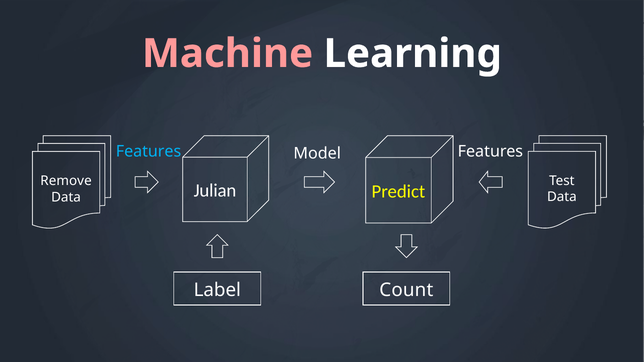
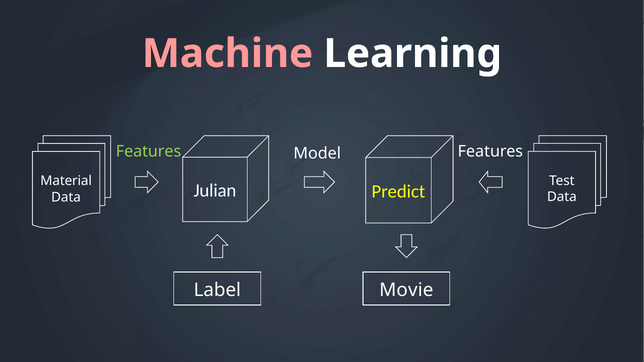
Features colour: light blue -> light green (149, 152)
Remove: Remove -> Material (66, 181)
Count: Count -> Movie (406, 290)
